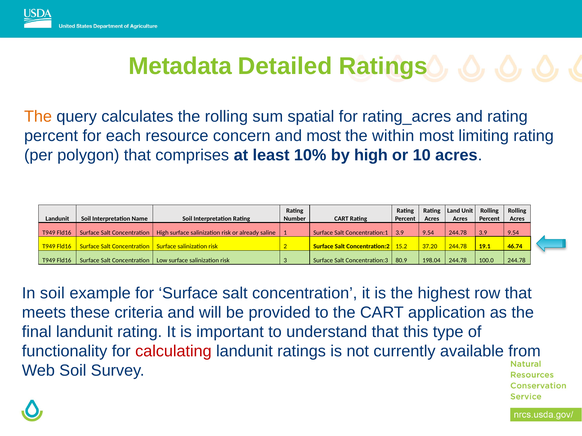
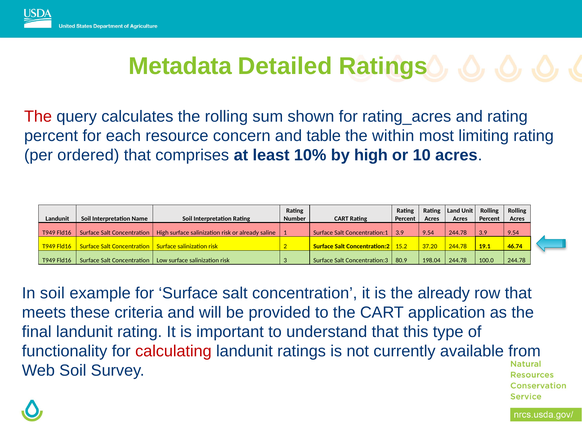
The colour: orange -> red (38, 117)
spatial: spatial -> shown (311, 117)
and most: most -> table (324, 136)
polygon: polygon -> ordered (88, 155)
the highest: highest -> already (444, 293)
